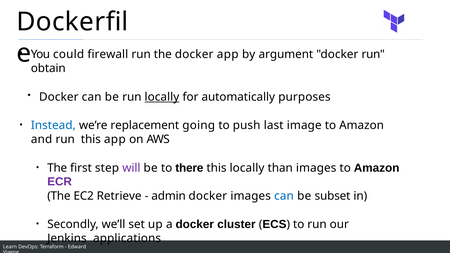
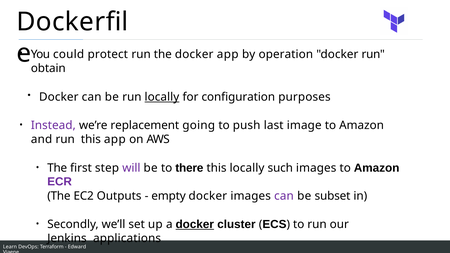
firewall: firewall -> protect (108, 55)
argument: argument -> operation (286, 55)
automatically: automatically -> configuration (238, 97)
Instead colour: blue -> purple (53, 125)
than: than -> such (280, 168)
Retrieve: Retrieve -> Outputs (119, 196)
admin: admin -> empty (169, 196)
can colour: blue -> purple (284, 196)
docker underline: none -> present (195, 224)
